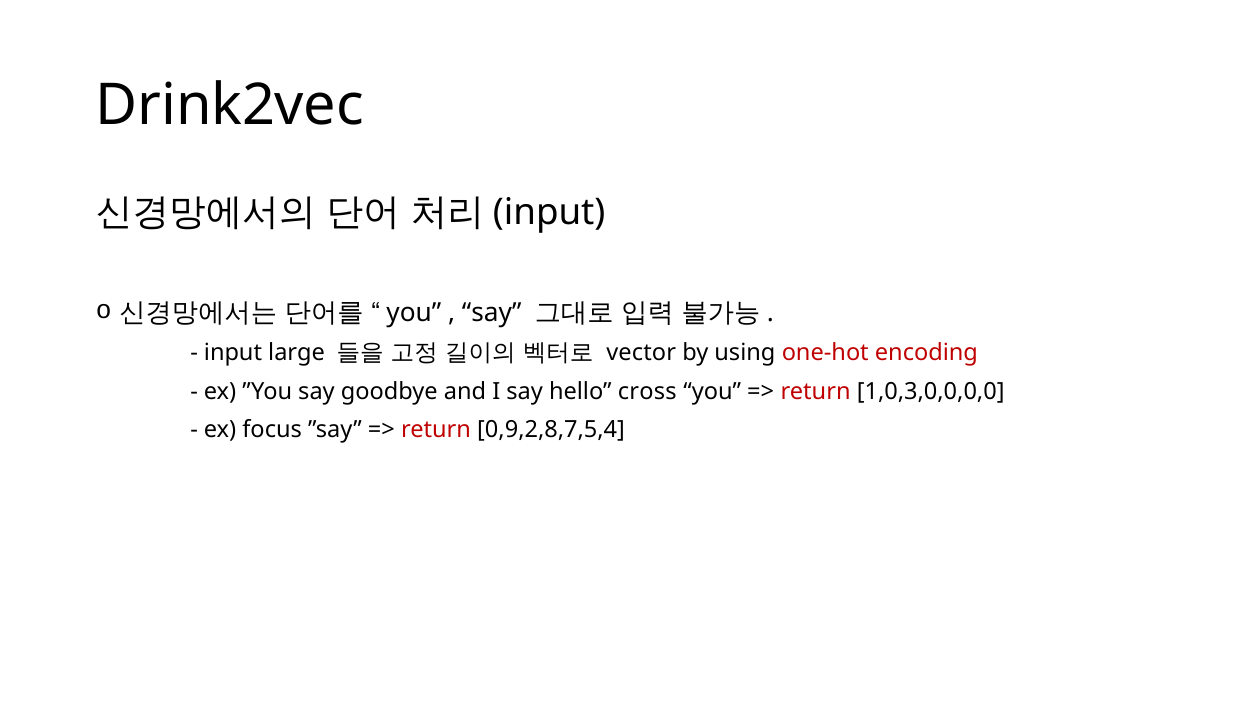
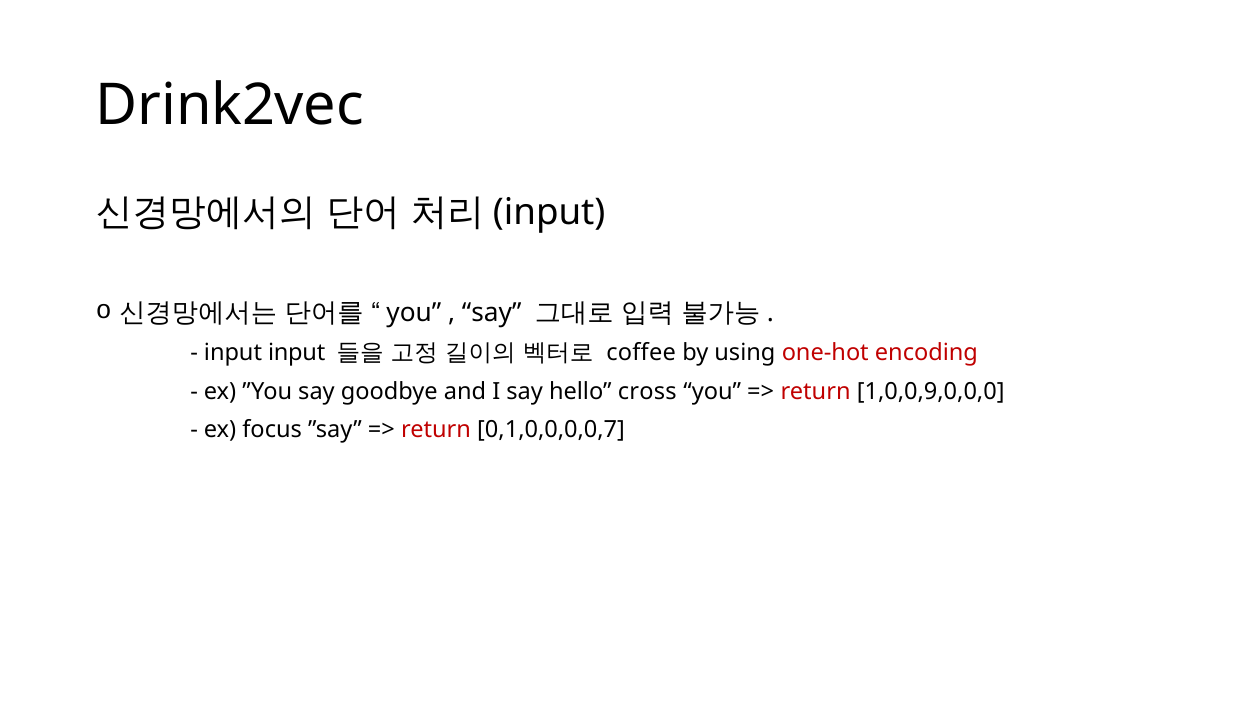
input large: large -> input (297, 353)
vector: vector -> coffee (641, 353)
1,0,3,0,0,0,0: 1,0,3,0,0,0,0 -> 1,0,0,9,0,0,0 (931, 391)
0,9,2,8,7,5,4: 0,9,2,8,7,5,4 -> 0,1,0,0,0,0,7 (551, 430)
